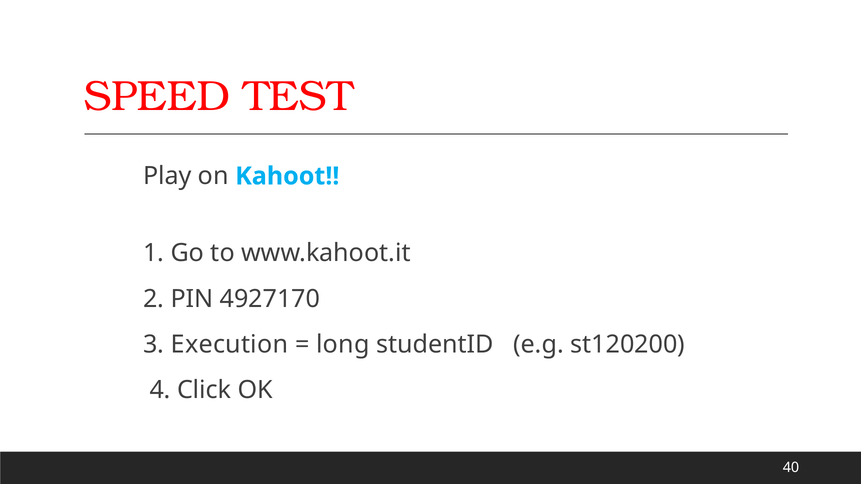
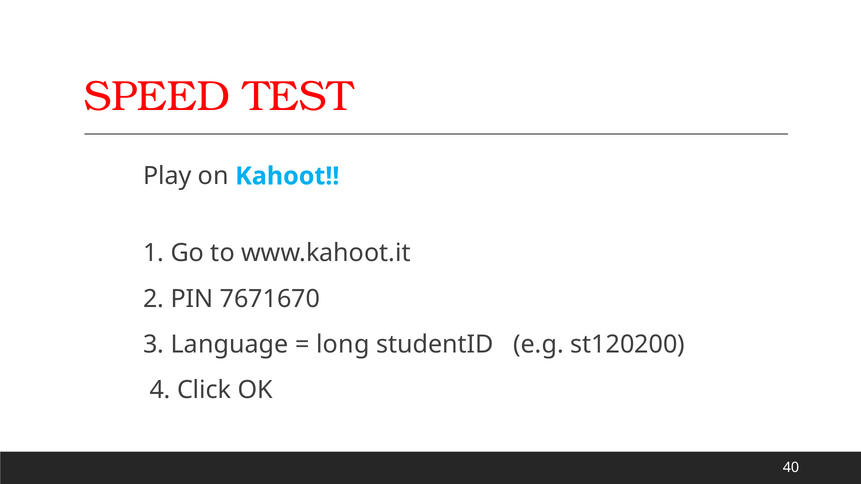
4927170: 4927170 -> 7671670 (270, 299)
Execution: Execution -> Language (230, 345)
